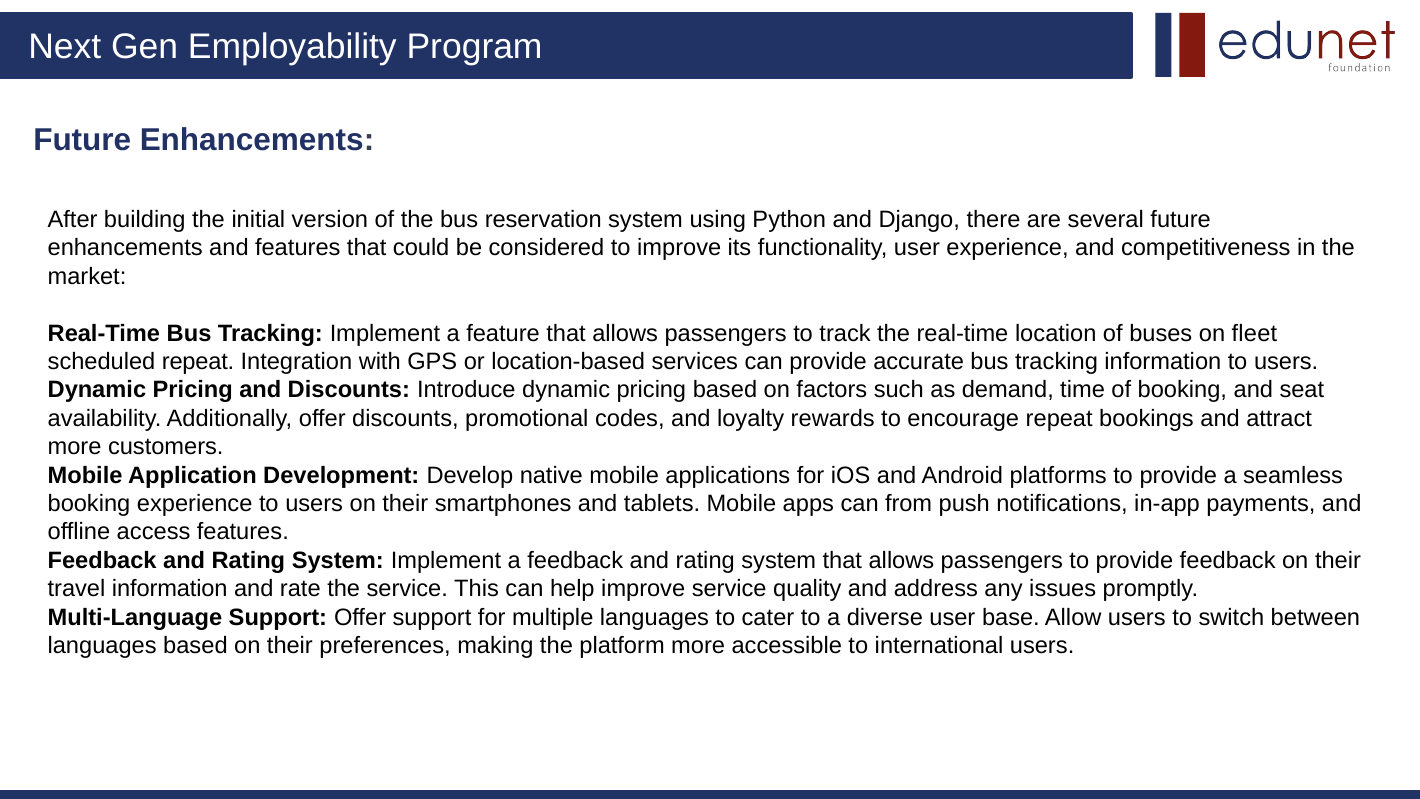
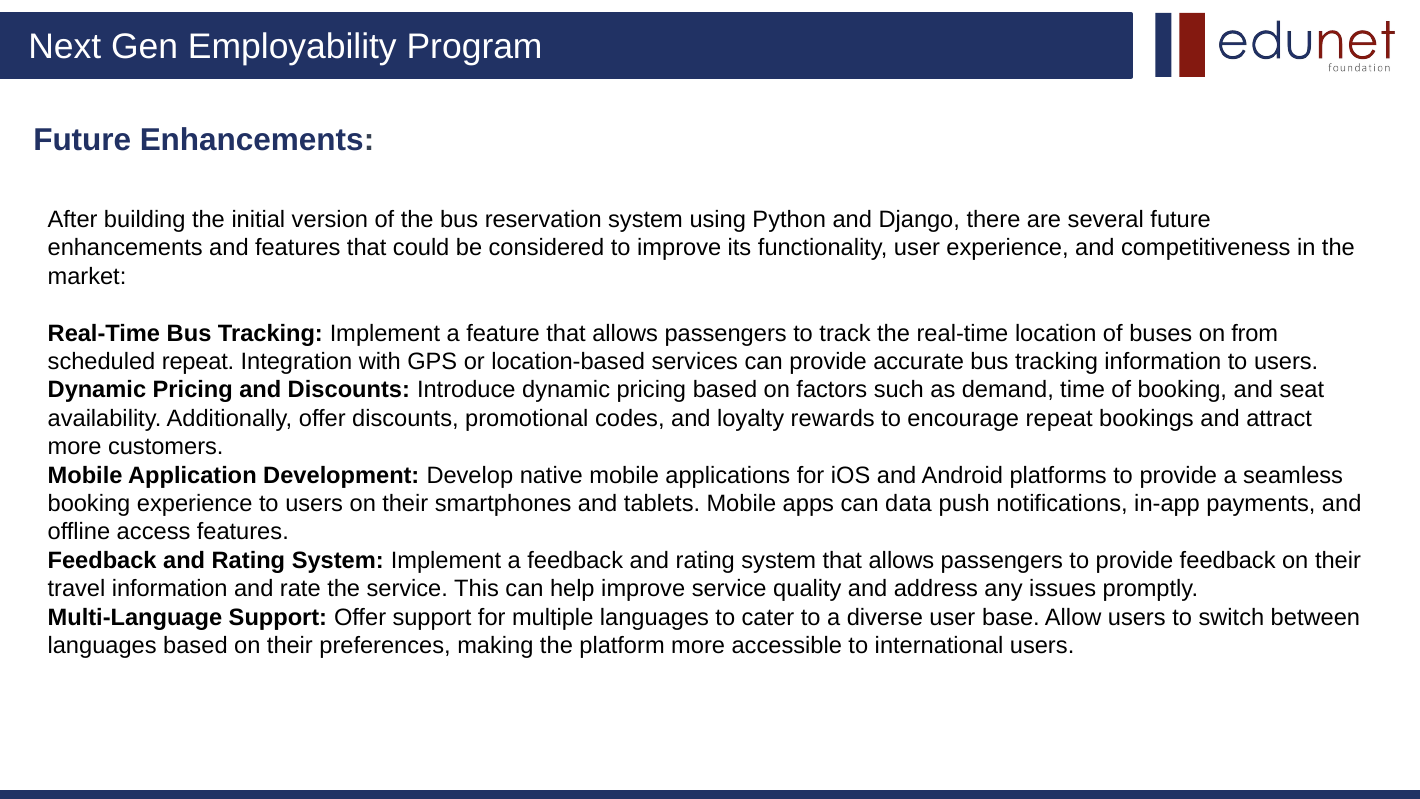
fleet: fleet -> from (1255, 333)
from: from -> data (909, 504)
